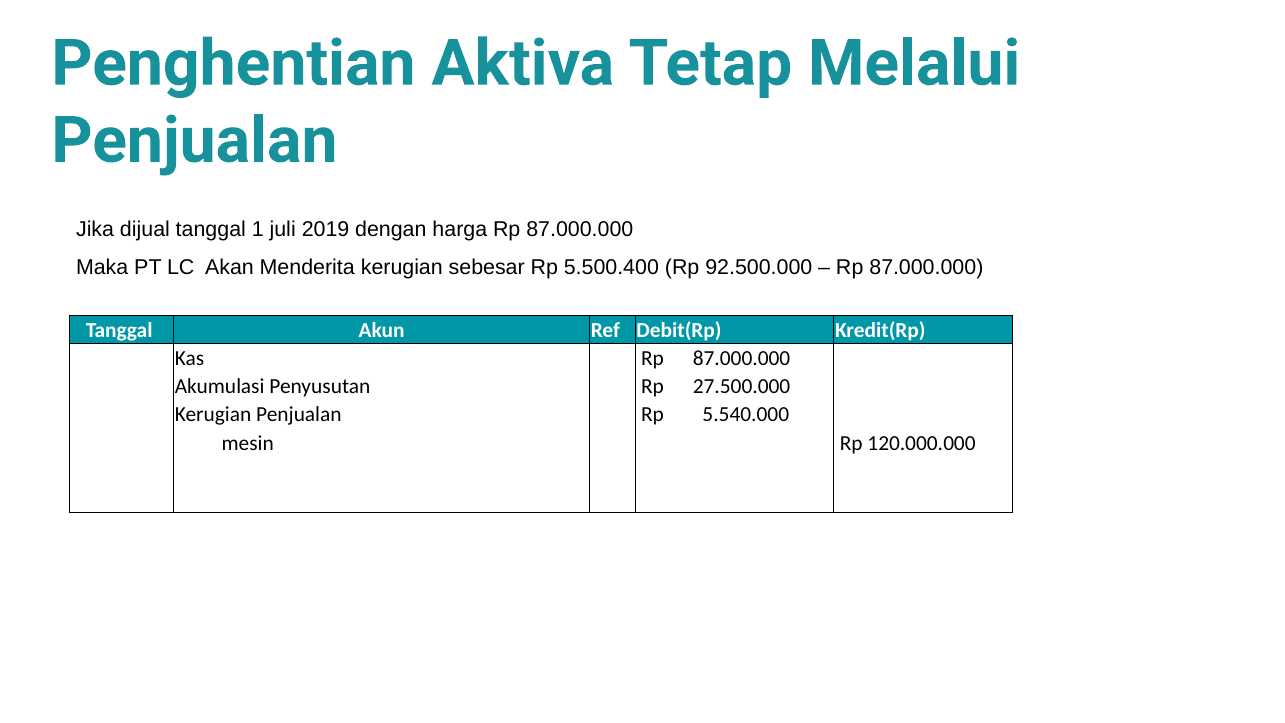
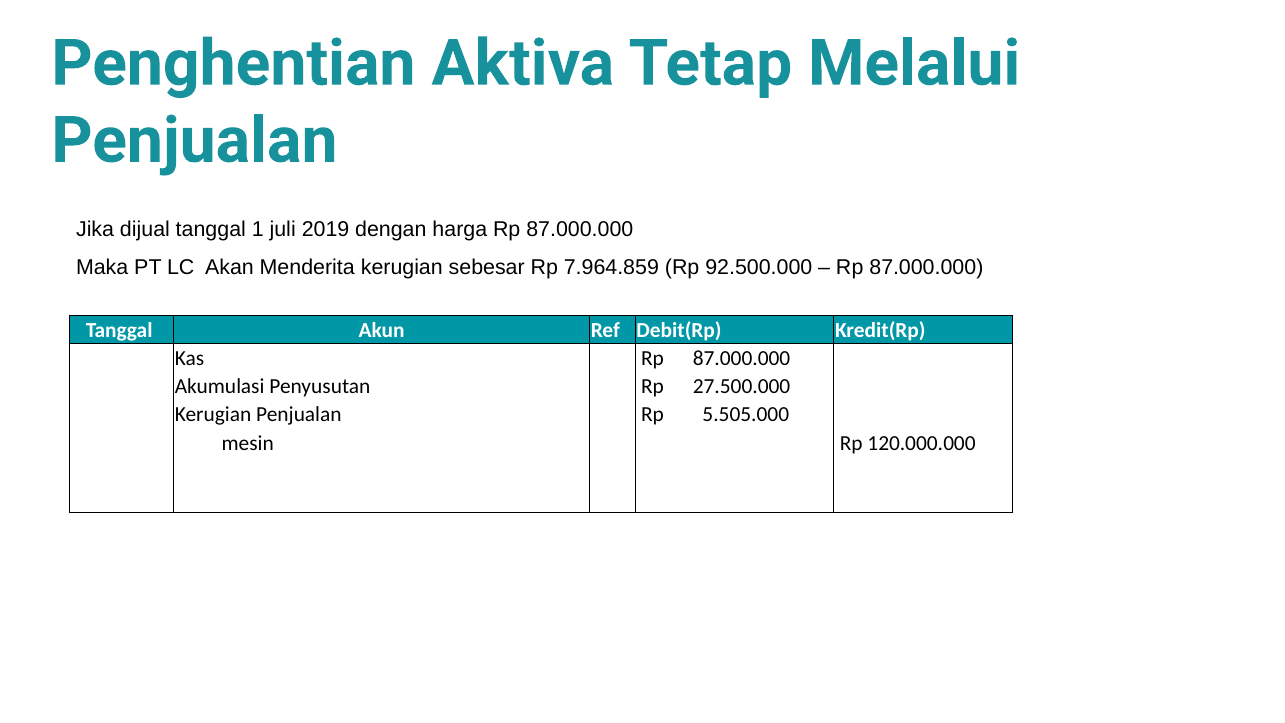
5.500.400: 5.500.400 -> 7.964.859 (611, 268)
5.540.000: 5.540.000 -> 5.505.000 (746, 415)
